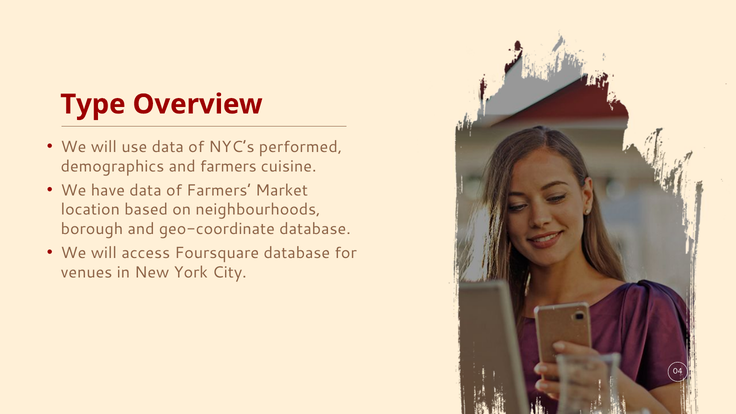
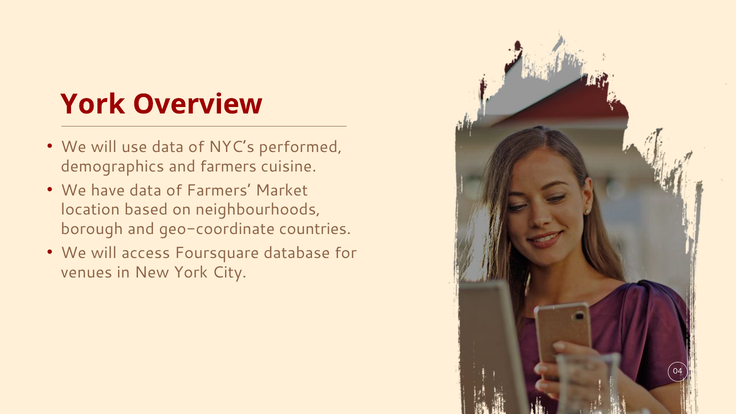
Type: Type -> York (93, 104)
geo-coordinate database: database -> countries (315, 229)
